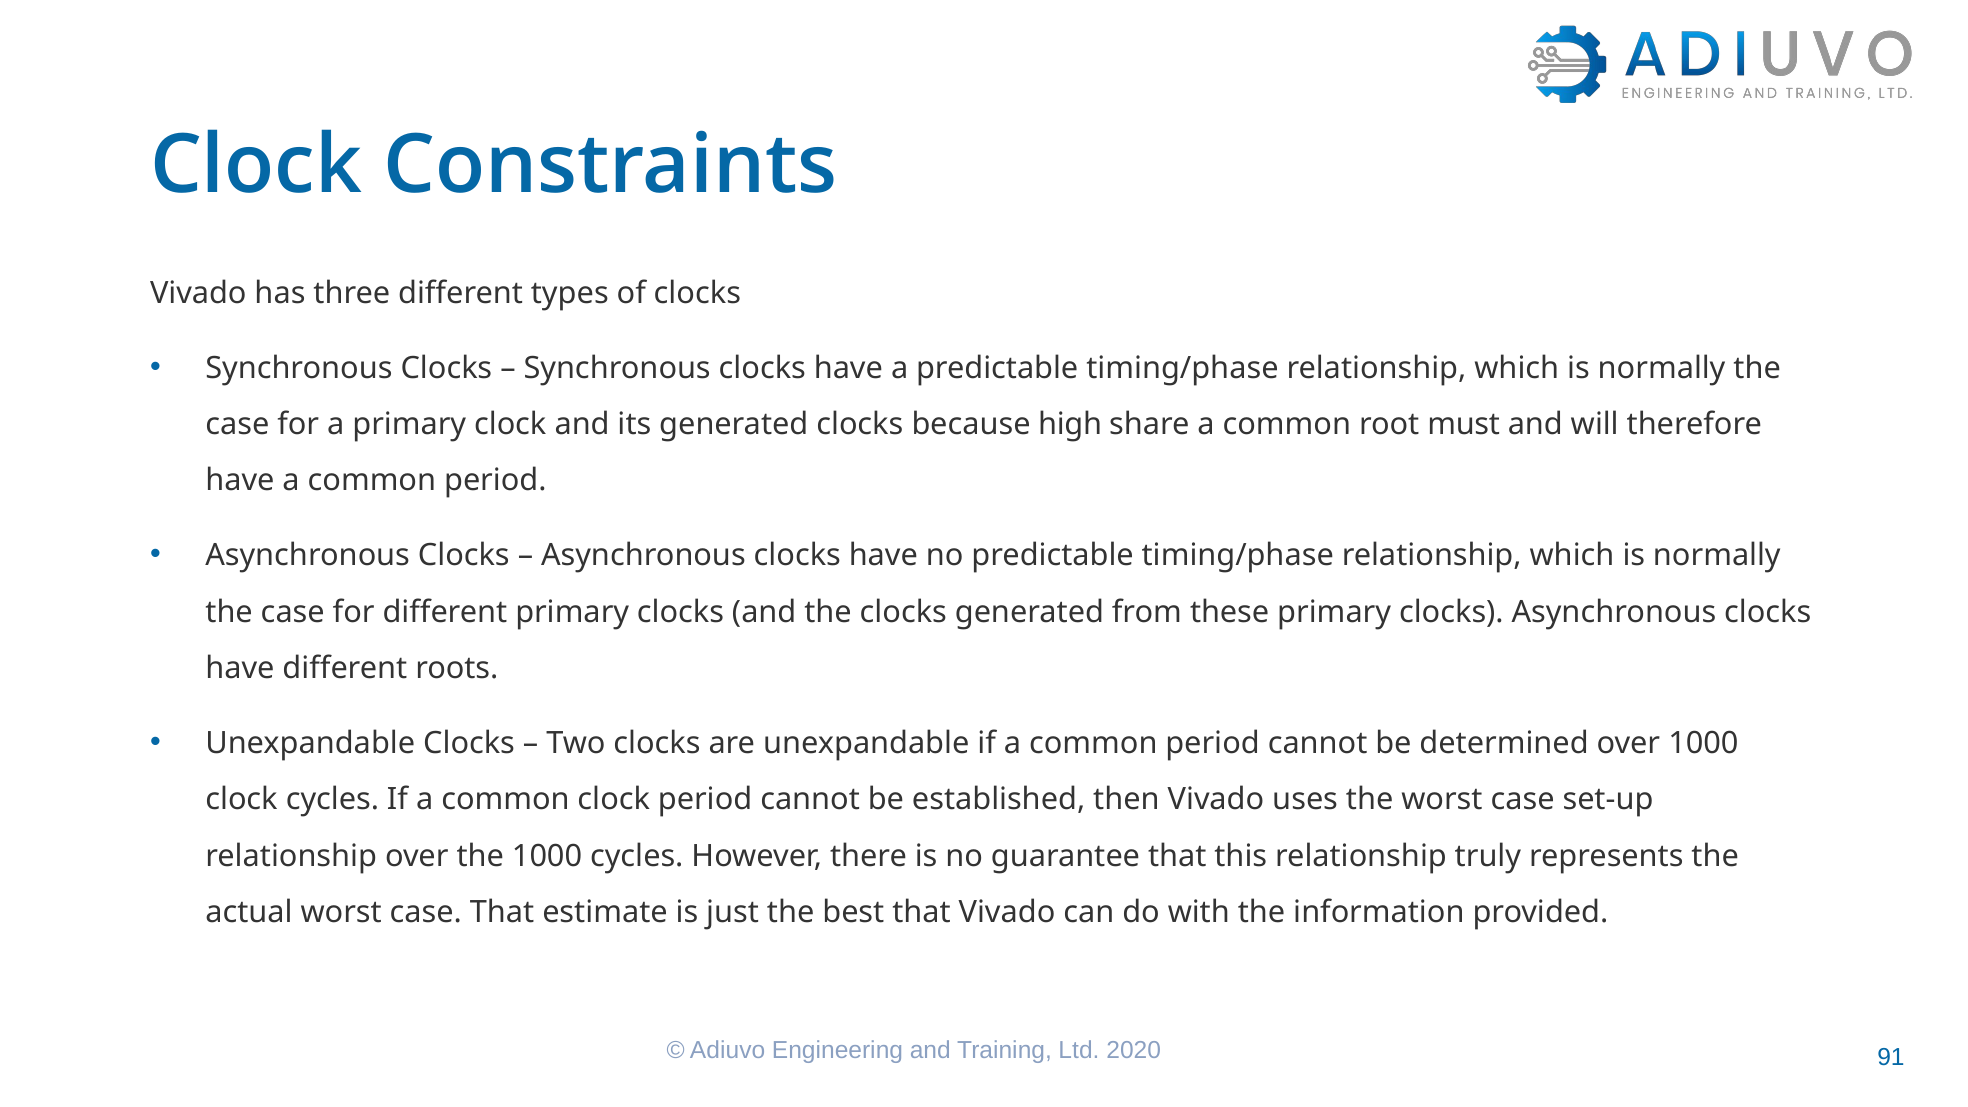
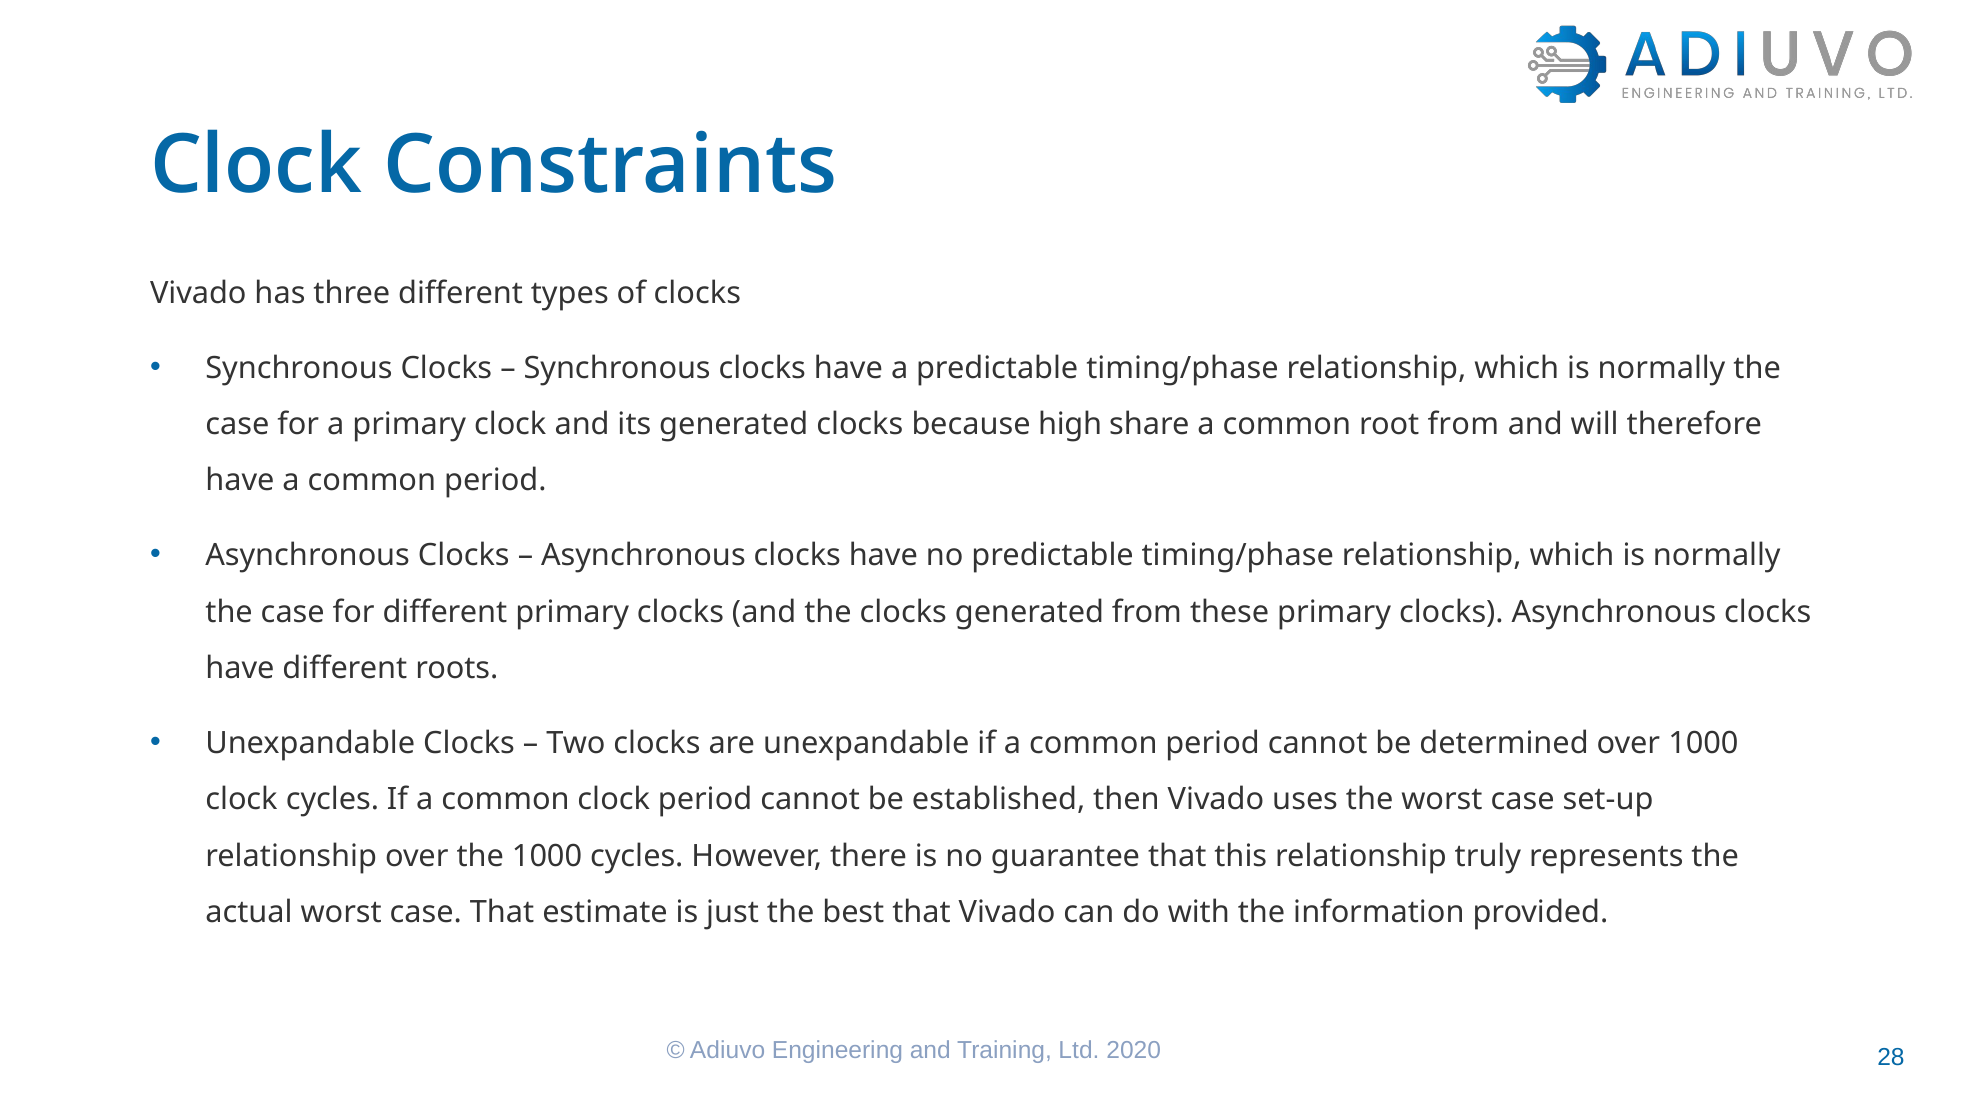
root must: must -> from (1463, 424)
91: 91 -> 28 (1891, 1057)
